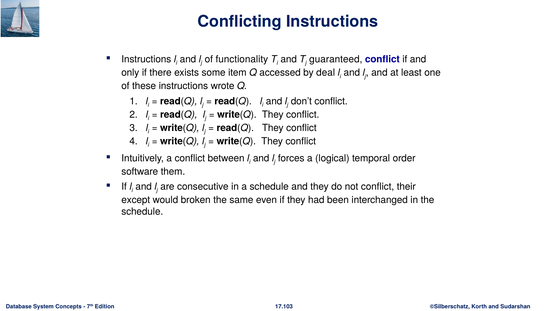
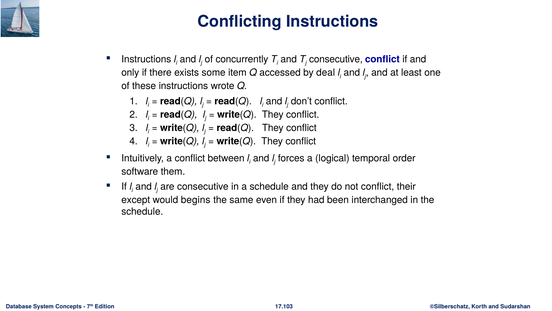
functionality: functionality -> concurrently (242, 59)
guaranteed: guaranteed -> consecutive (336, 59)
broken: broken -> begins (196, 200)
